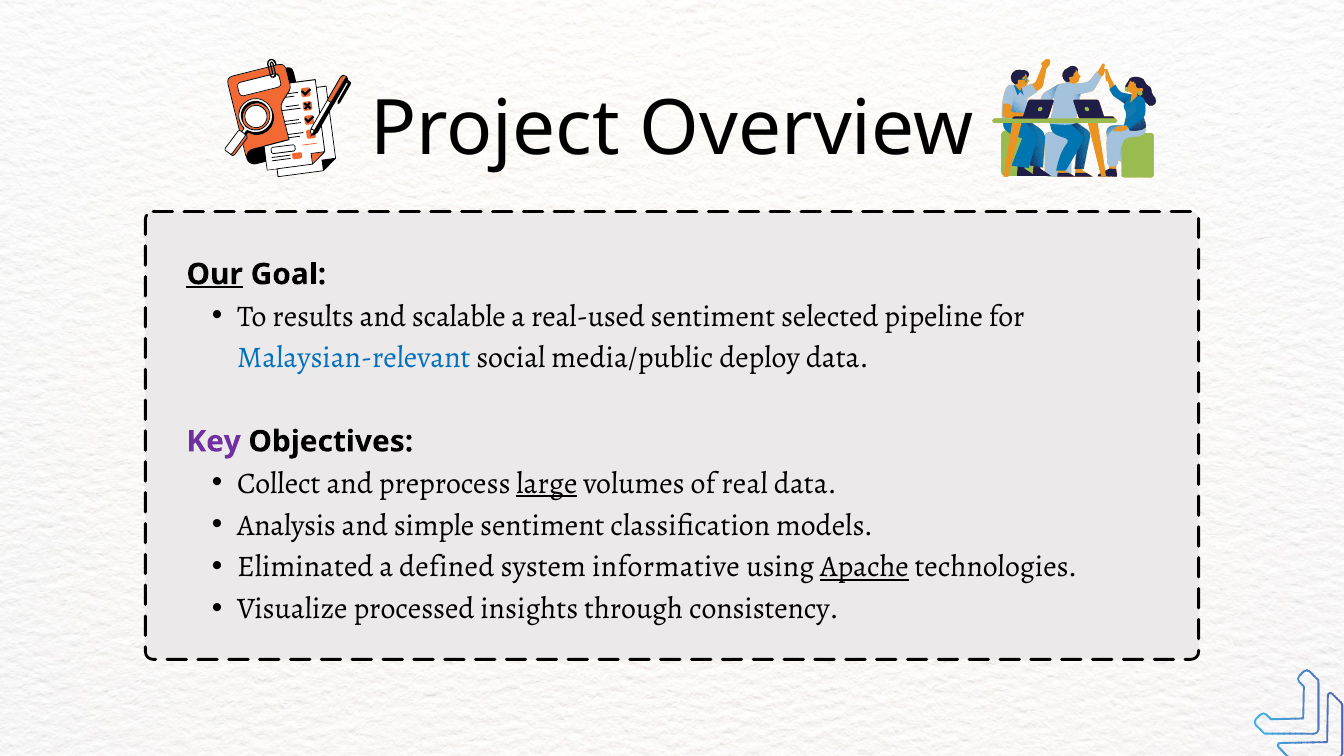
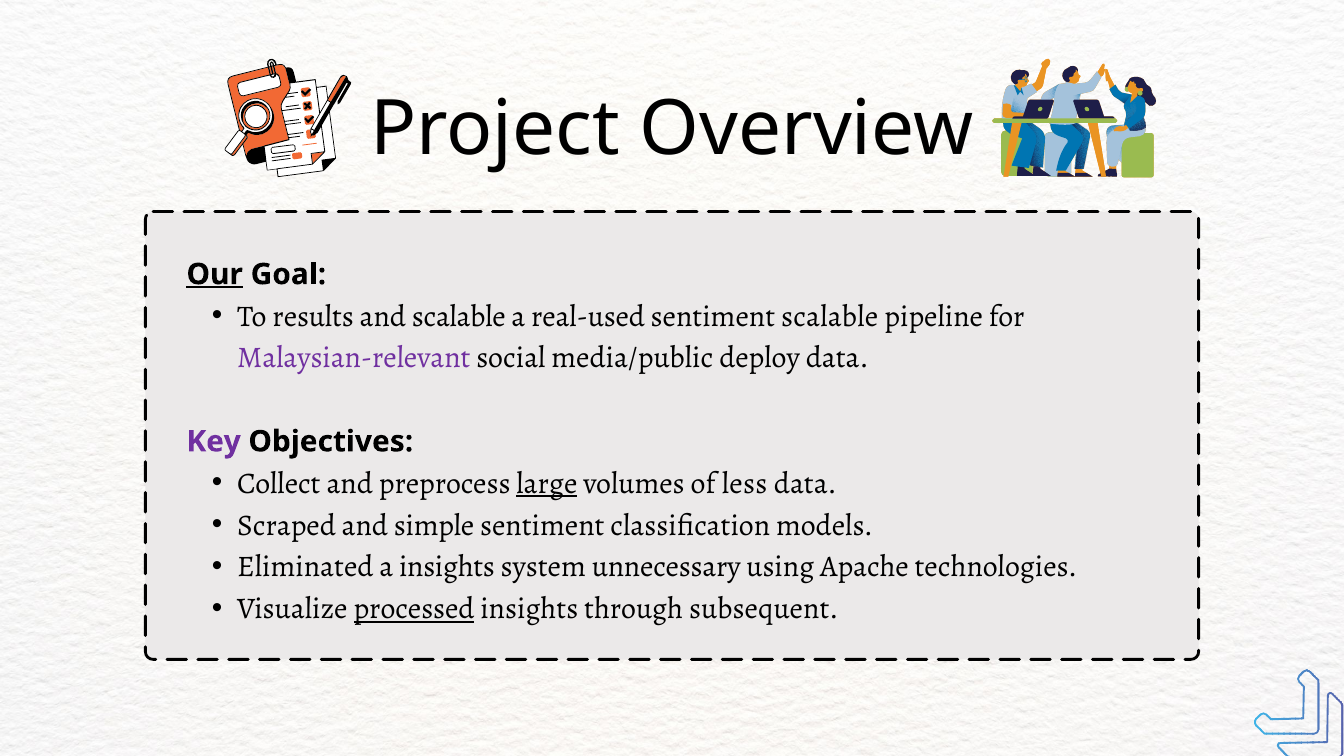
sentiment selected: selected -> scalable (830, 316)
Malaysian-relevant colour: blue -> purple (354, 358)
real: real -> less (745, 483)
Analysis: Analysis -> Scraped (287, 525)
a defined: defined -> insights (447, 567)
informative: informative -> unnecessary (666, 567)
Apache underline: present -> none (865, 567)
processed underline: none -> present (414, 609)
consistency: consistency -> subsequent (764, 609)
